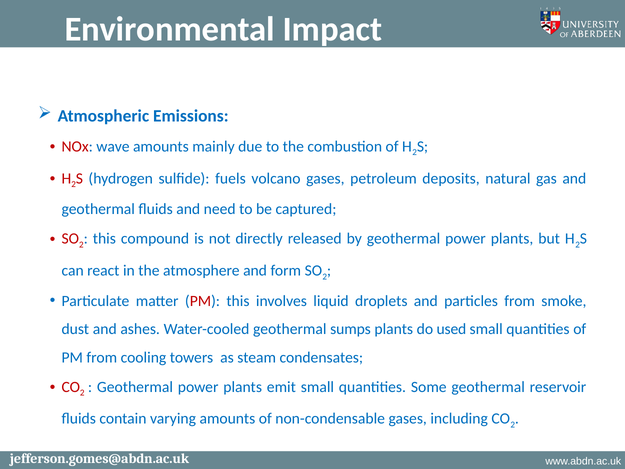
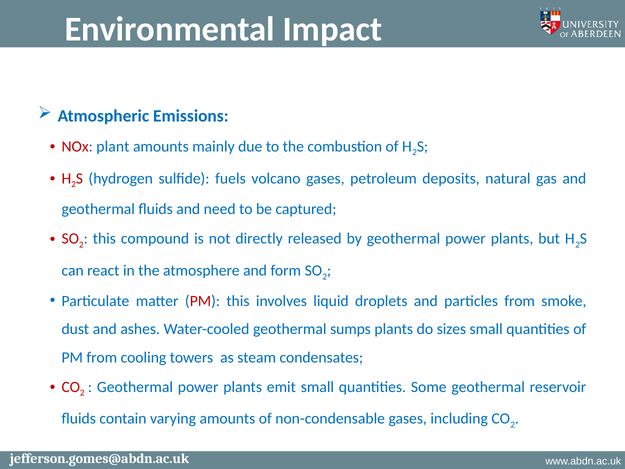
wave: wave -> plant (113, 146)
used: used -> sizes (451, 329)
